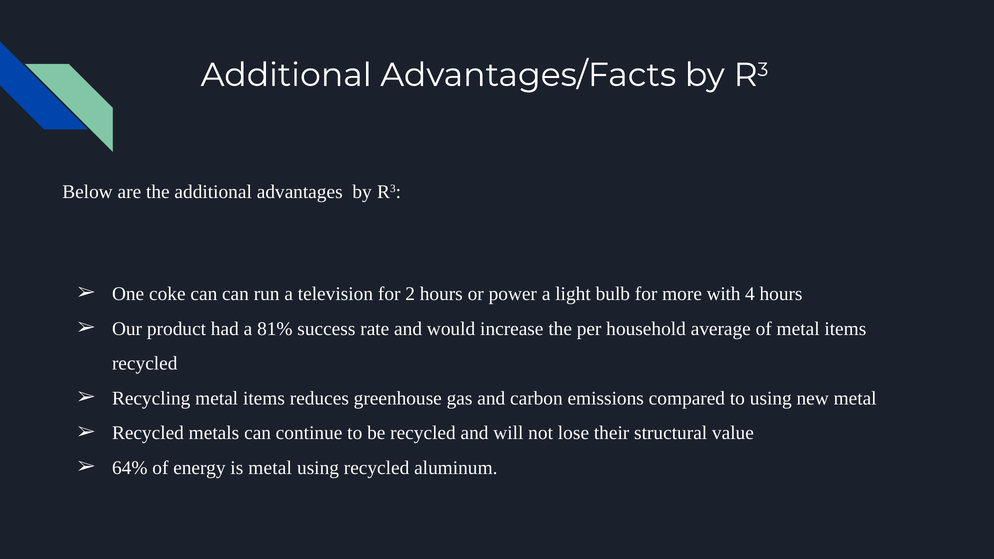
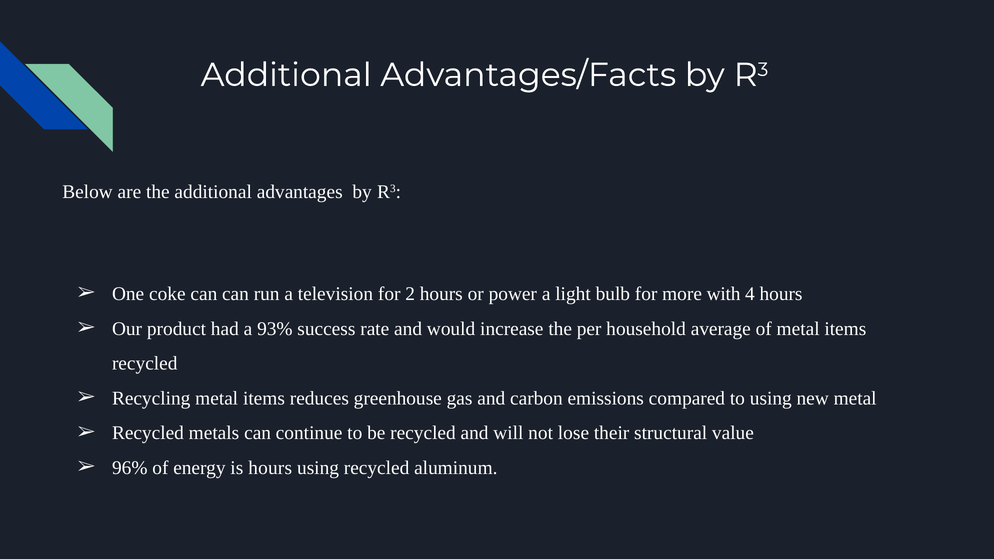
81%: 81% -> 93% (275, 329)
64%: 64% -> 96% (130, 468)
is metal: metal -> hours (270, 468)
